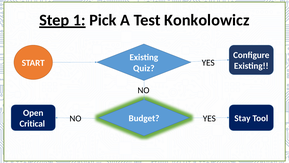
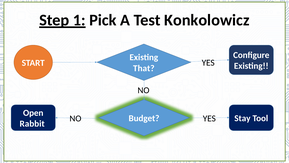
Quiz: Quiz -> That (144, 68)
Critical: Critical -> Rabbit (32, 123)
